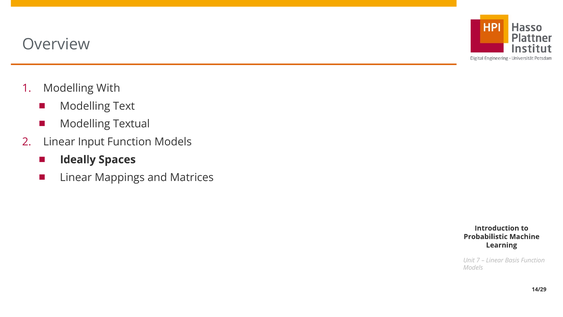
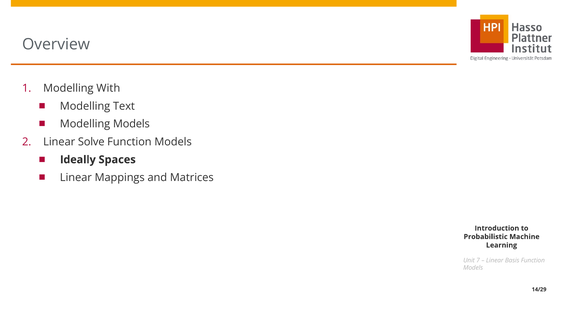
Modelling Textual: Textual -> Models (131, 124)
Input: Input -> Solve (91, 142)
